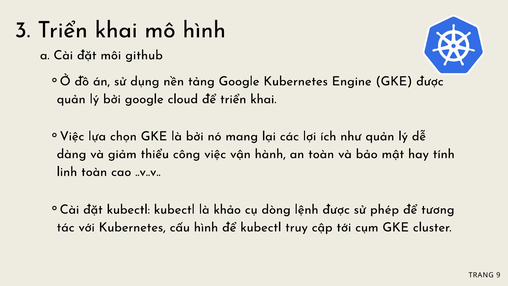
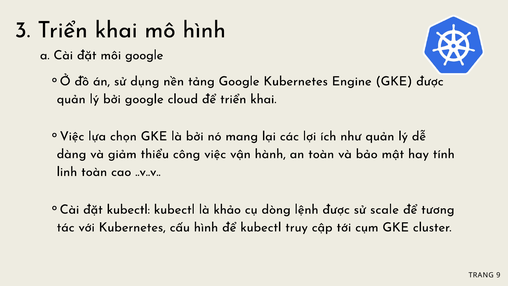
môi github: github -> google (144, 55)
phép: phép -> scale (385, 209)
